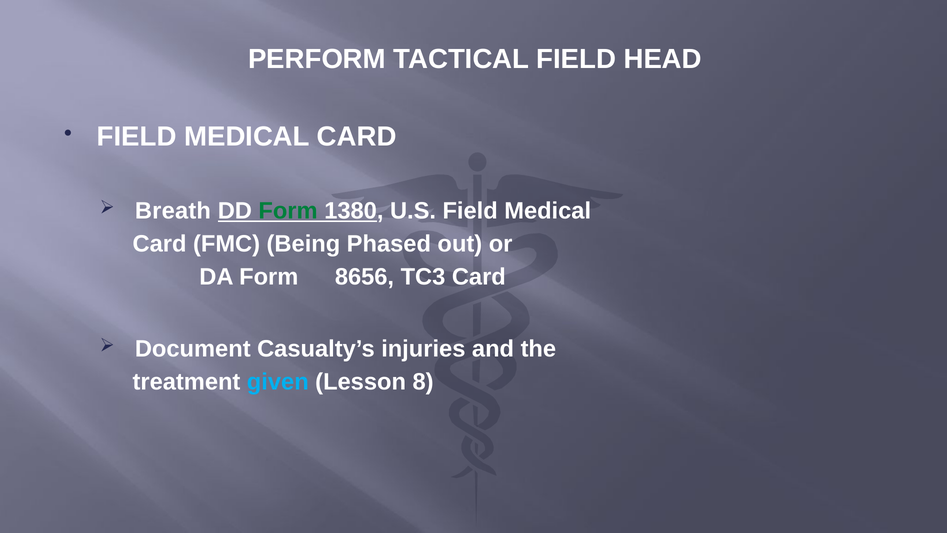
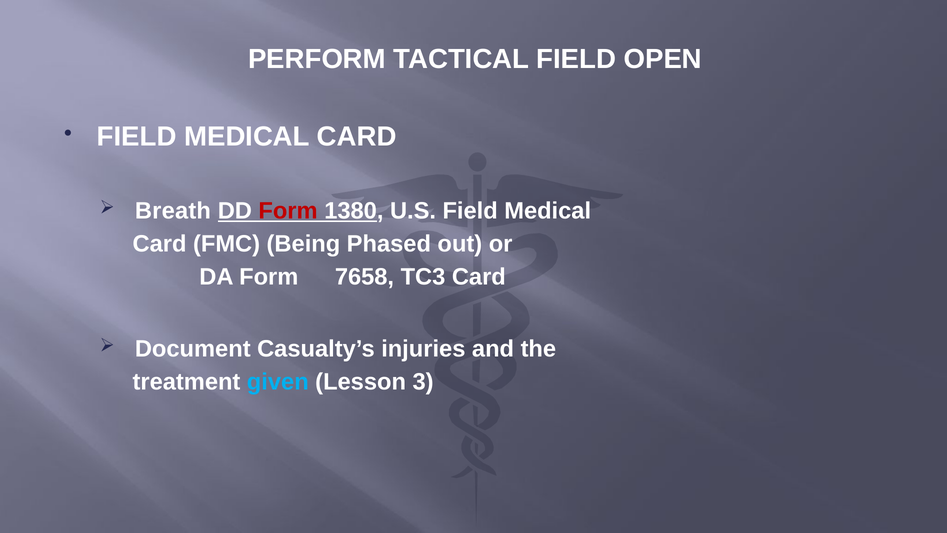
HEAD: HEAD -> OPEN (663, 59)
Form colour: green -> red (288, 211)
8656: 8656 -> 7658 (364, 277)
8: 8 -> 3 (423, 382)
